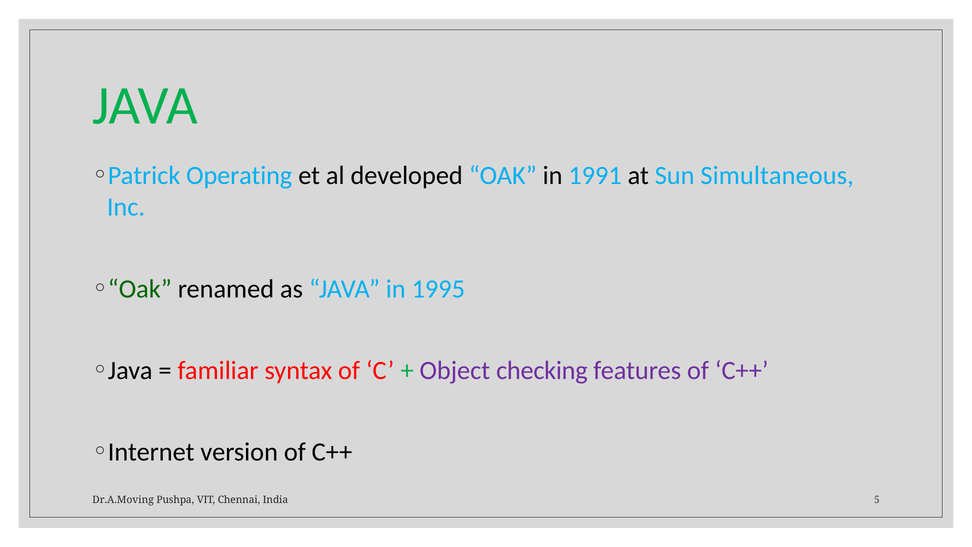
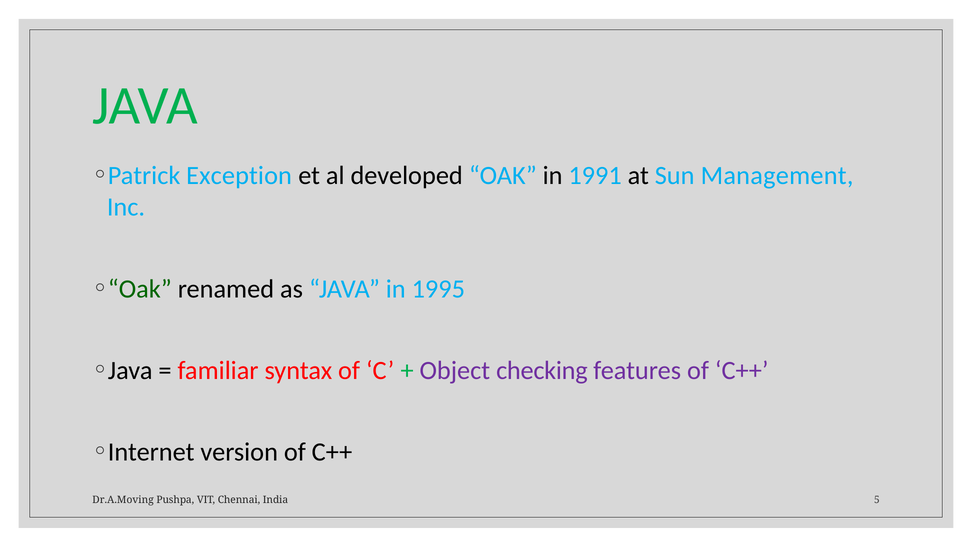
Operating: Operating -> Exception (239, 175)
Simultaneous: Simultaneous -> Management (777, 175)
